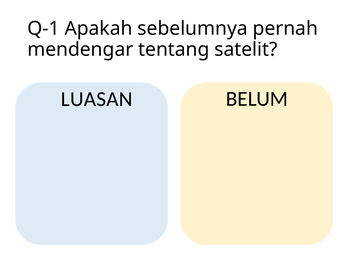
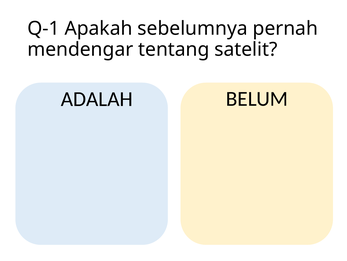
LUASAN: LUASAN -> ADALAH (97, 99)
